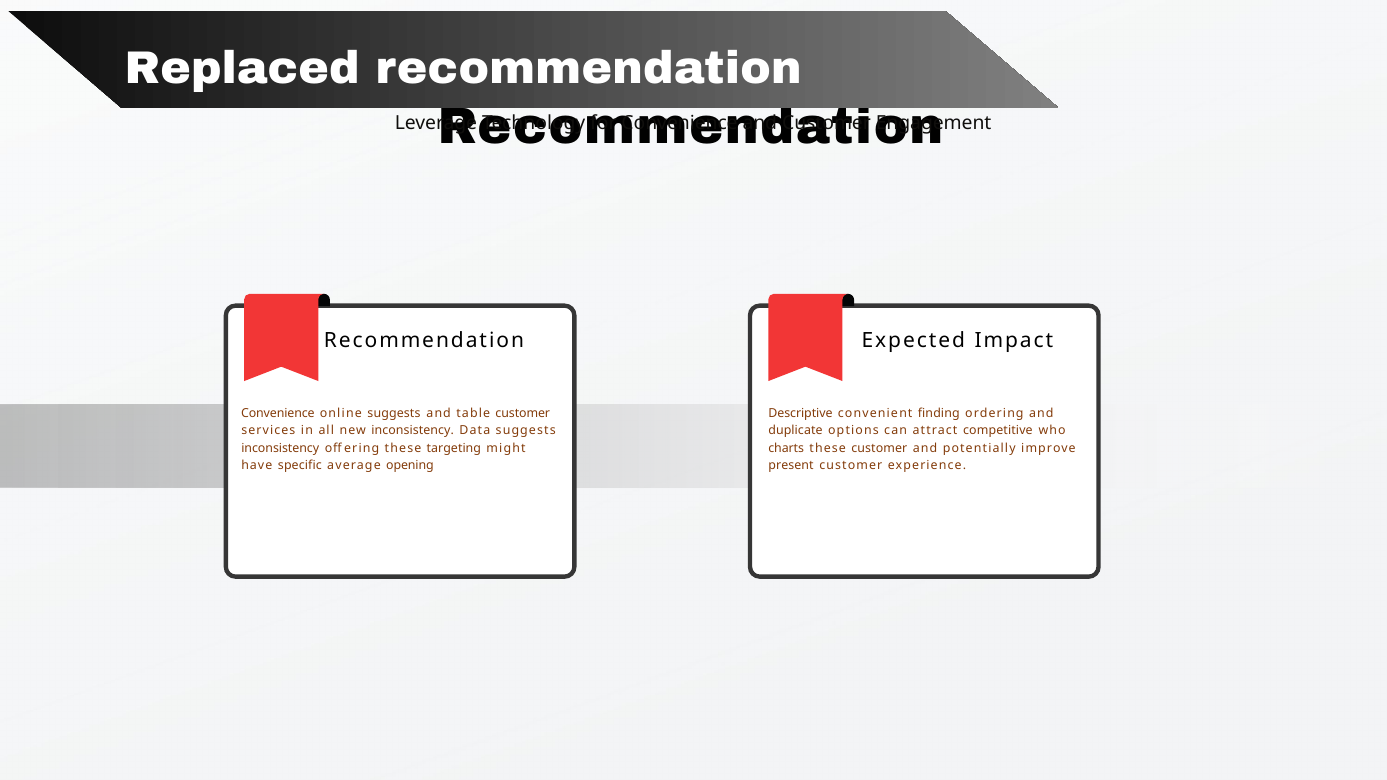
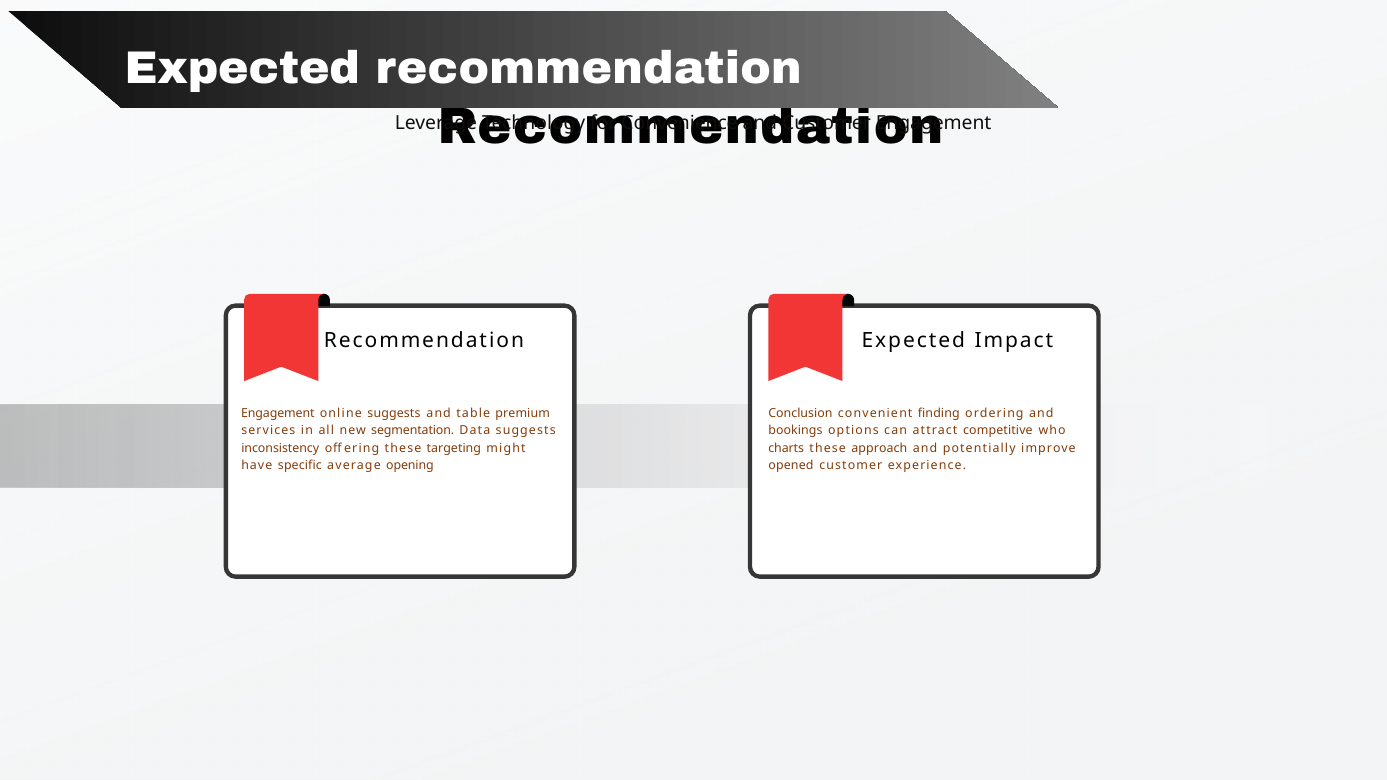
Replaced: Replaced -> Expected (242, 68)
Convenience: Convenience -> Engagement (278, 414)
table customer: customer -> premium (523, 414)
Descriptive: Descriptive -> Conclusion (800, 414)
new inconsistency: inconsistency -> segmentation (413, 431)
duplicate: duplicate -> bookings (795, 431)
these customer: customer -> approach (879, 448)
present: present -> opened (791, 465)
